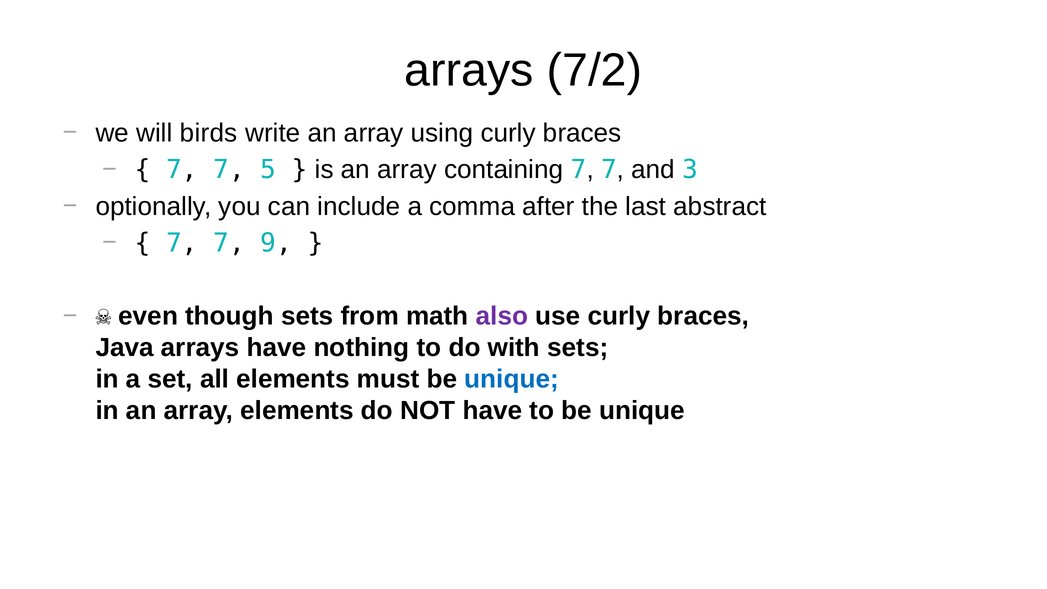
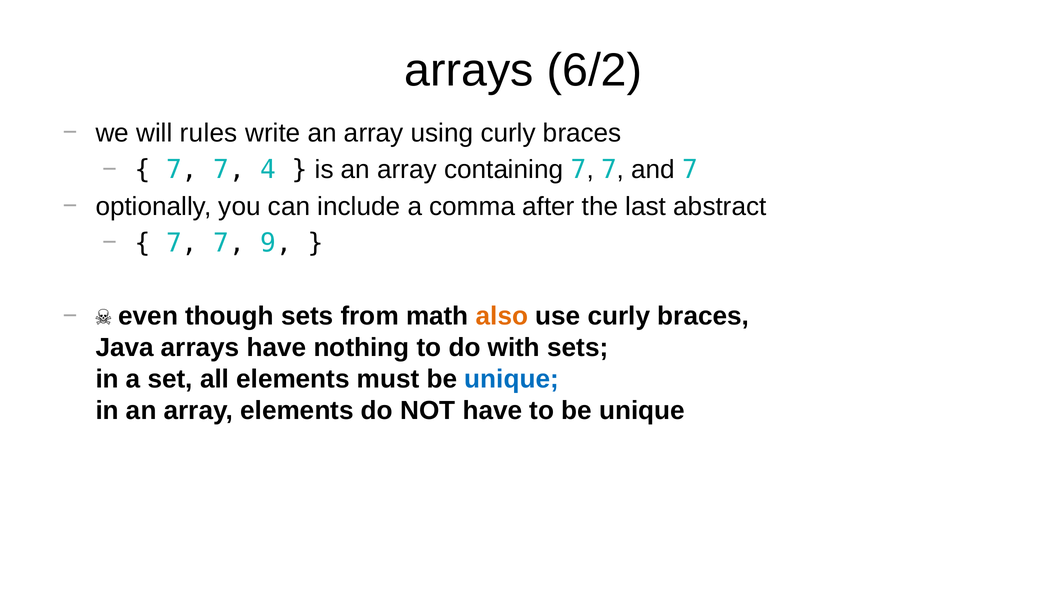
7/2: 7/2 -> 6/2 (594, 71)
birds: birds -> rules (209, 133)
5: 5 -> 4 (268, 170)
and 3: 3 -> 7 (690, 170)
also colour: purple -> orange (502, 316)
